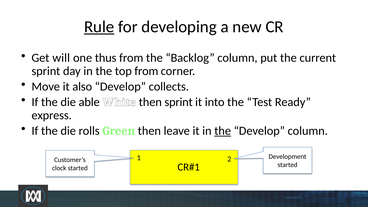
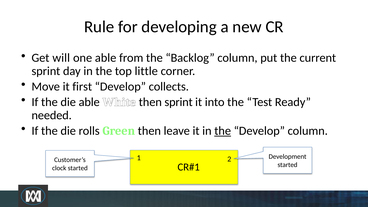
Rule underline: present -> none (99, 27)
one thus: thus -> able (106, 58)
top from: from -> little (146, 71)
also: also -> first (82, 87)
express: express -> needed (52, 115)
